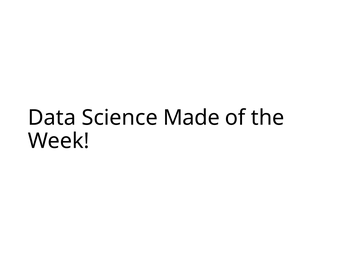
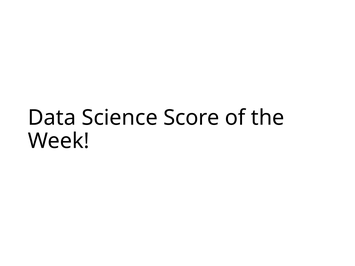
Made: Made -> Score (191, 118)
